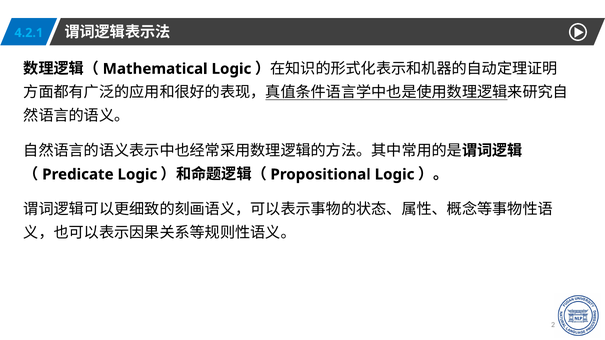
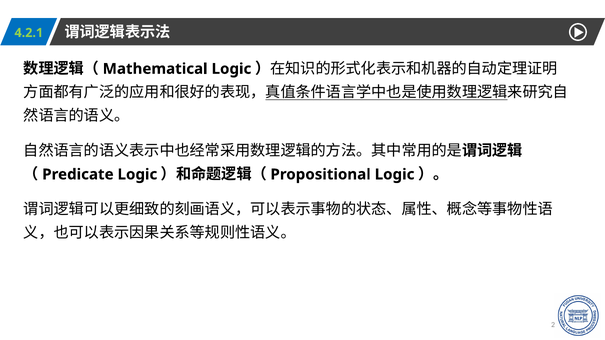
4.2.1 colour: light blue -> light green (29, 33)
